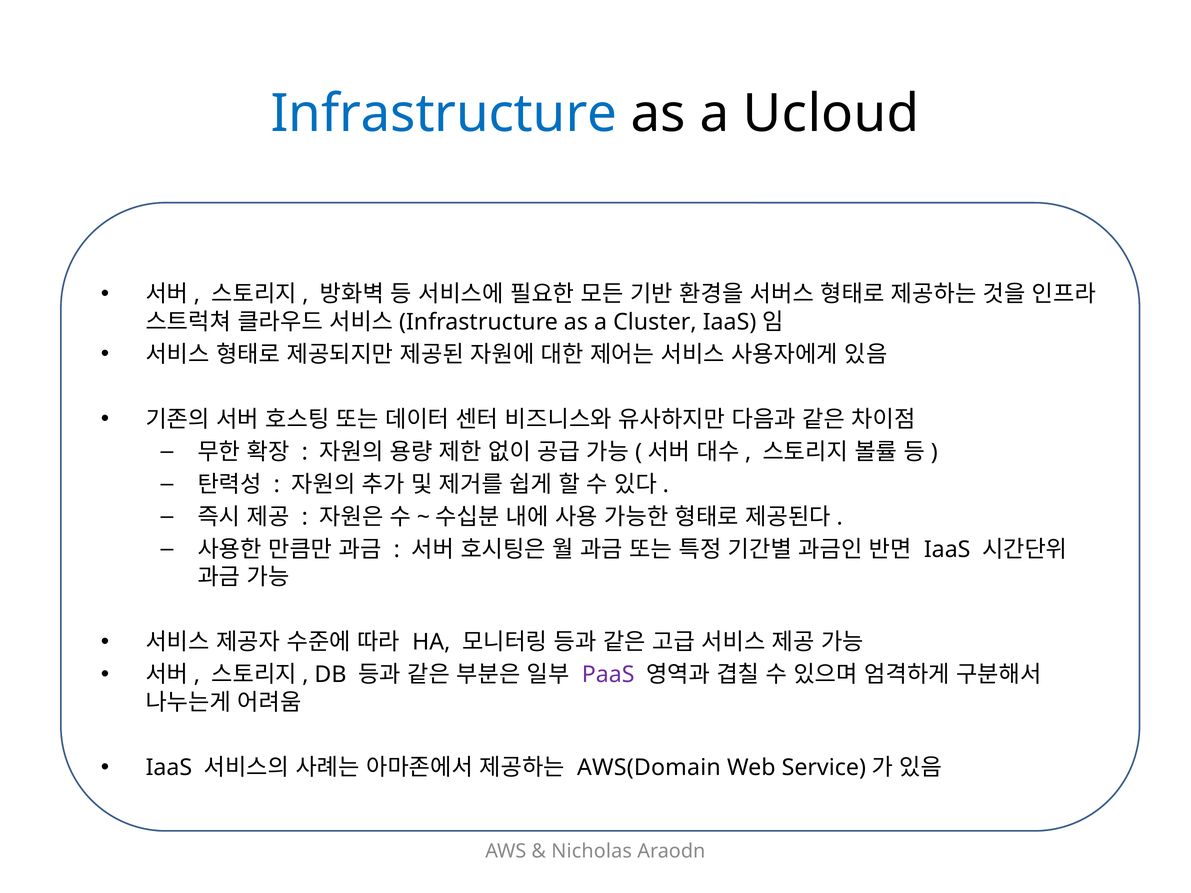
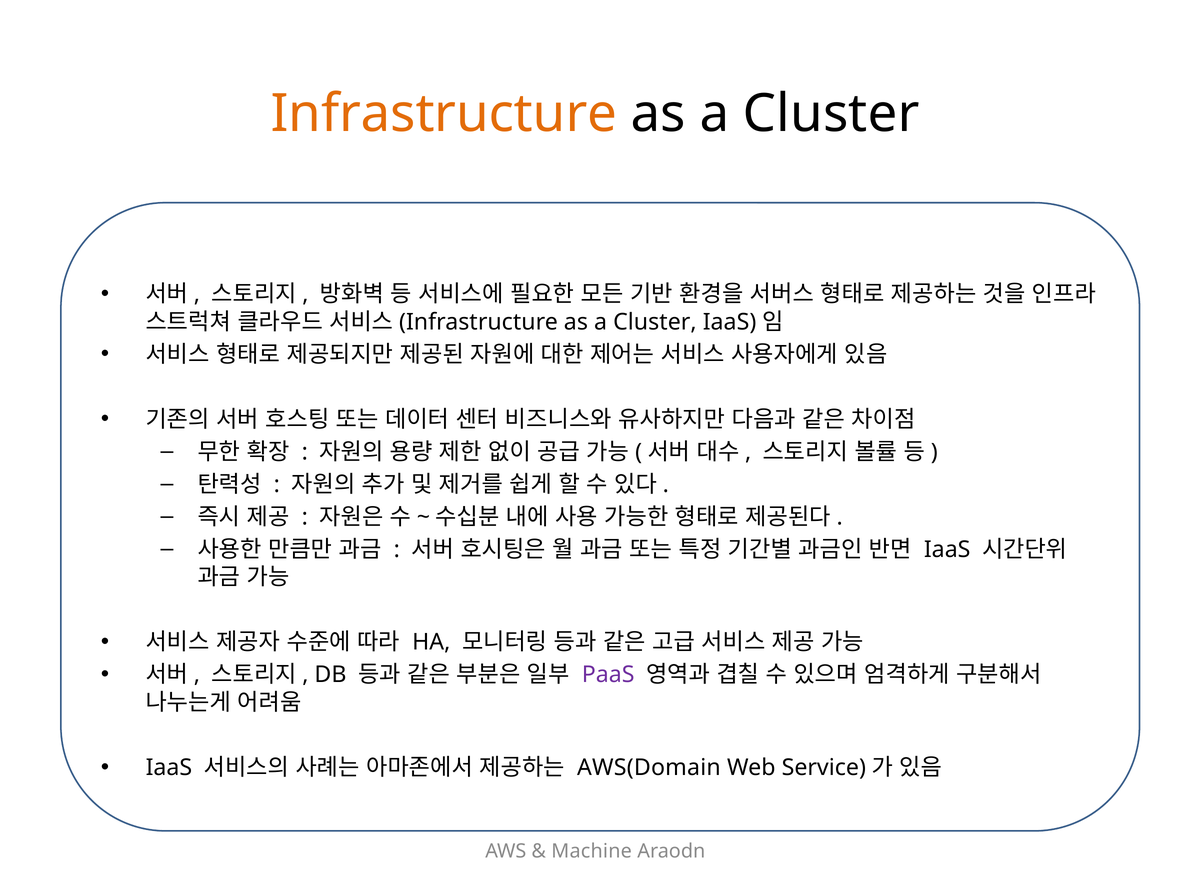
Infrastructure colour: blue -> orange (444, 114)
Ucloud: Ucloud -> Cluster (831, 114)
Nicholas: Nicholas -> Machine (592, 851)
